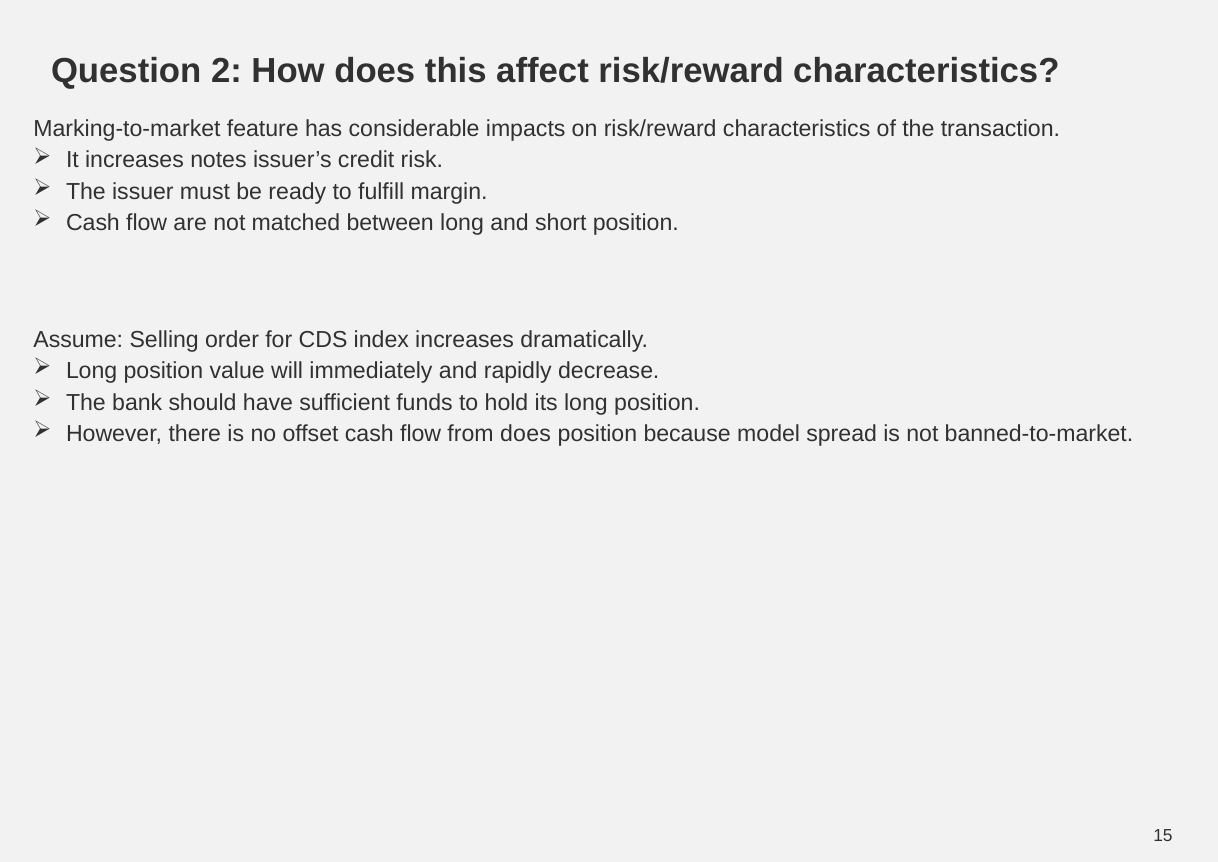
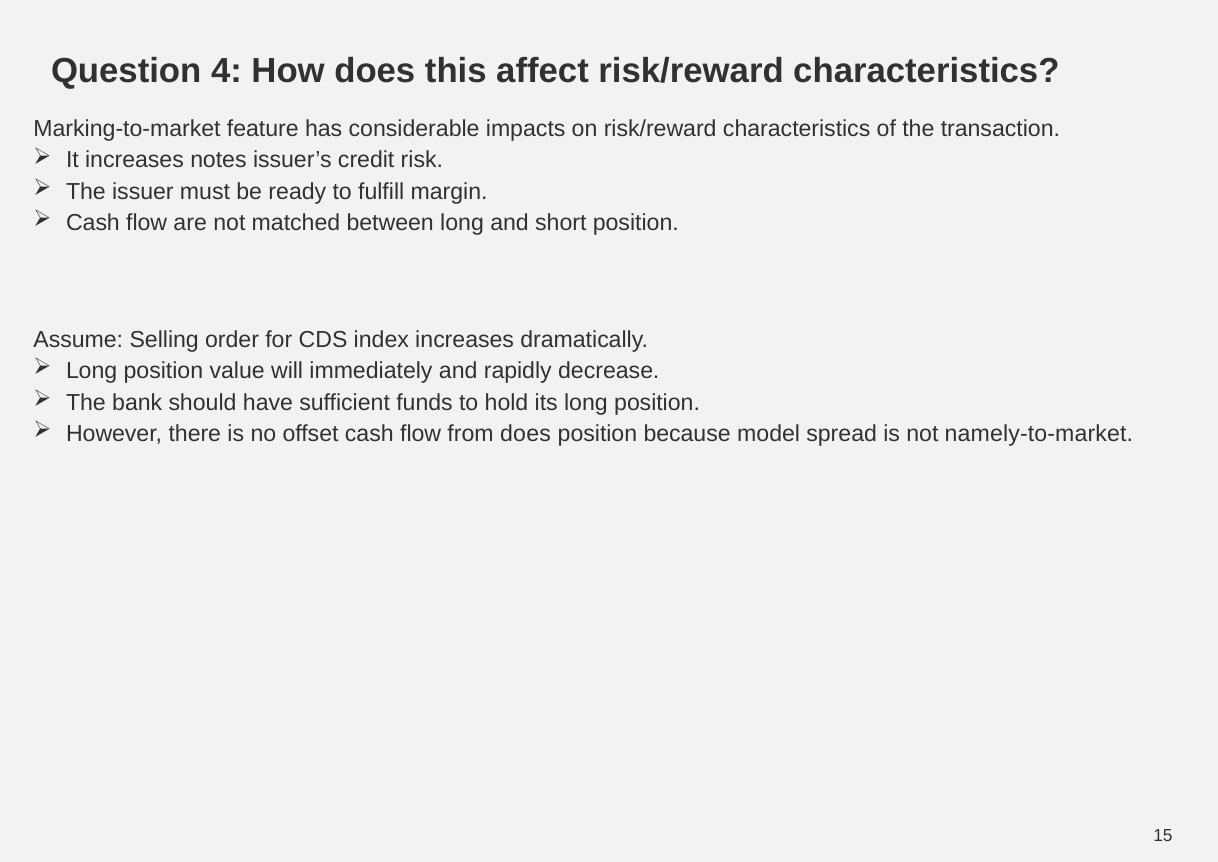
2: 2 -> 4 (226, 70)
banned-to-market: banned-to-market -> namely-to-market (1039, 433)
